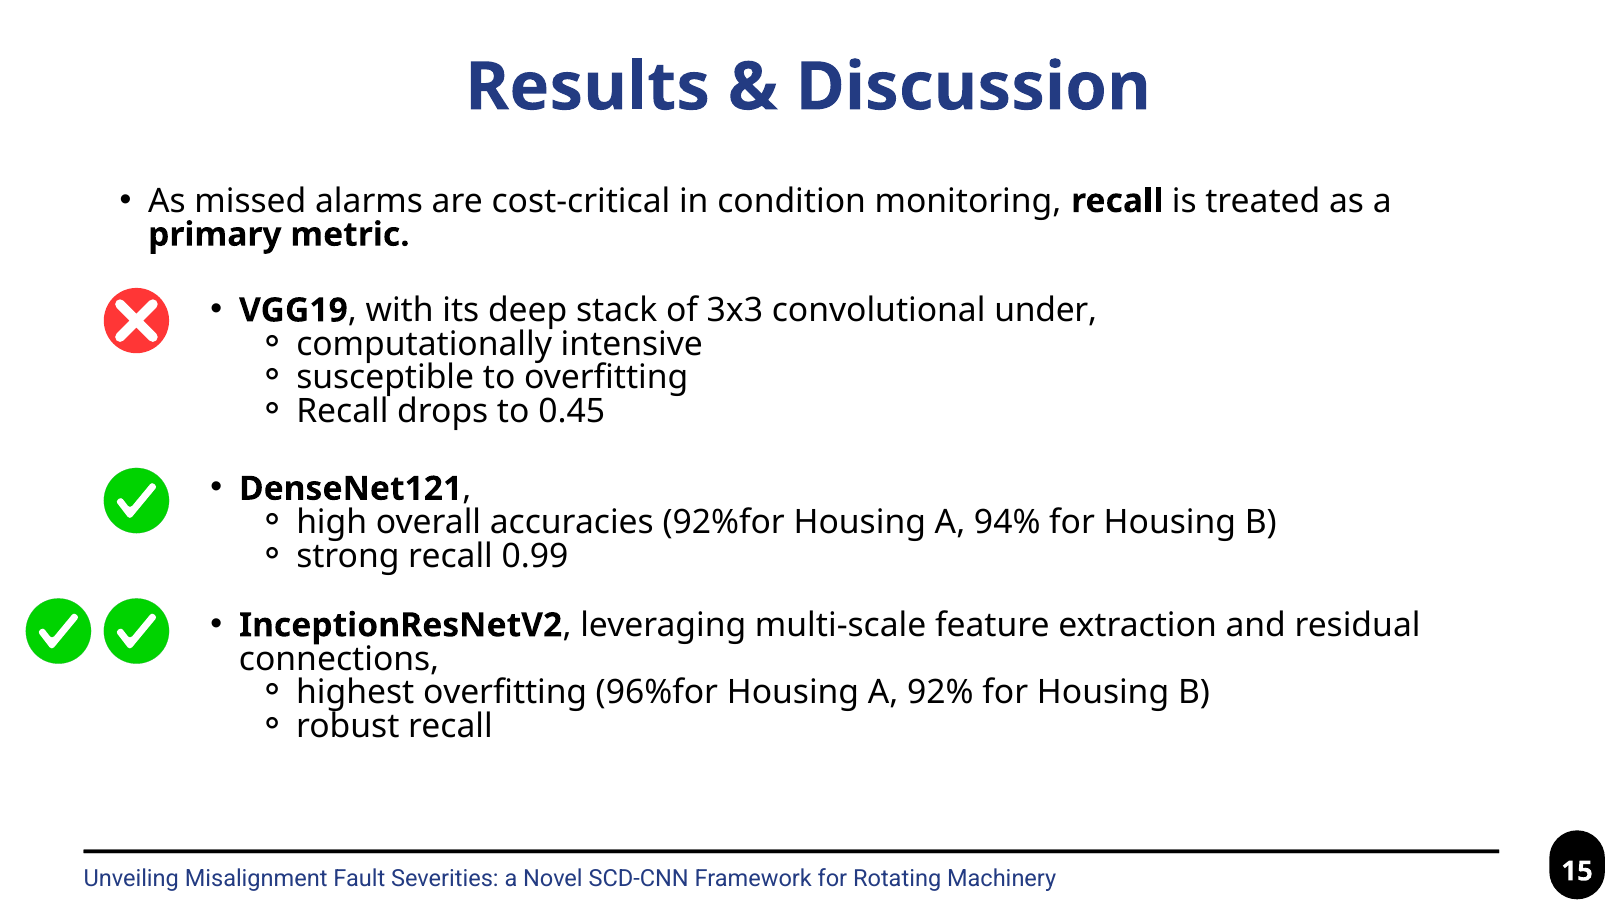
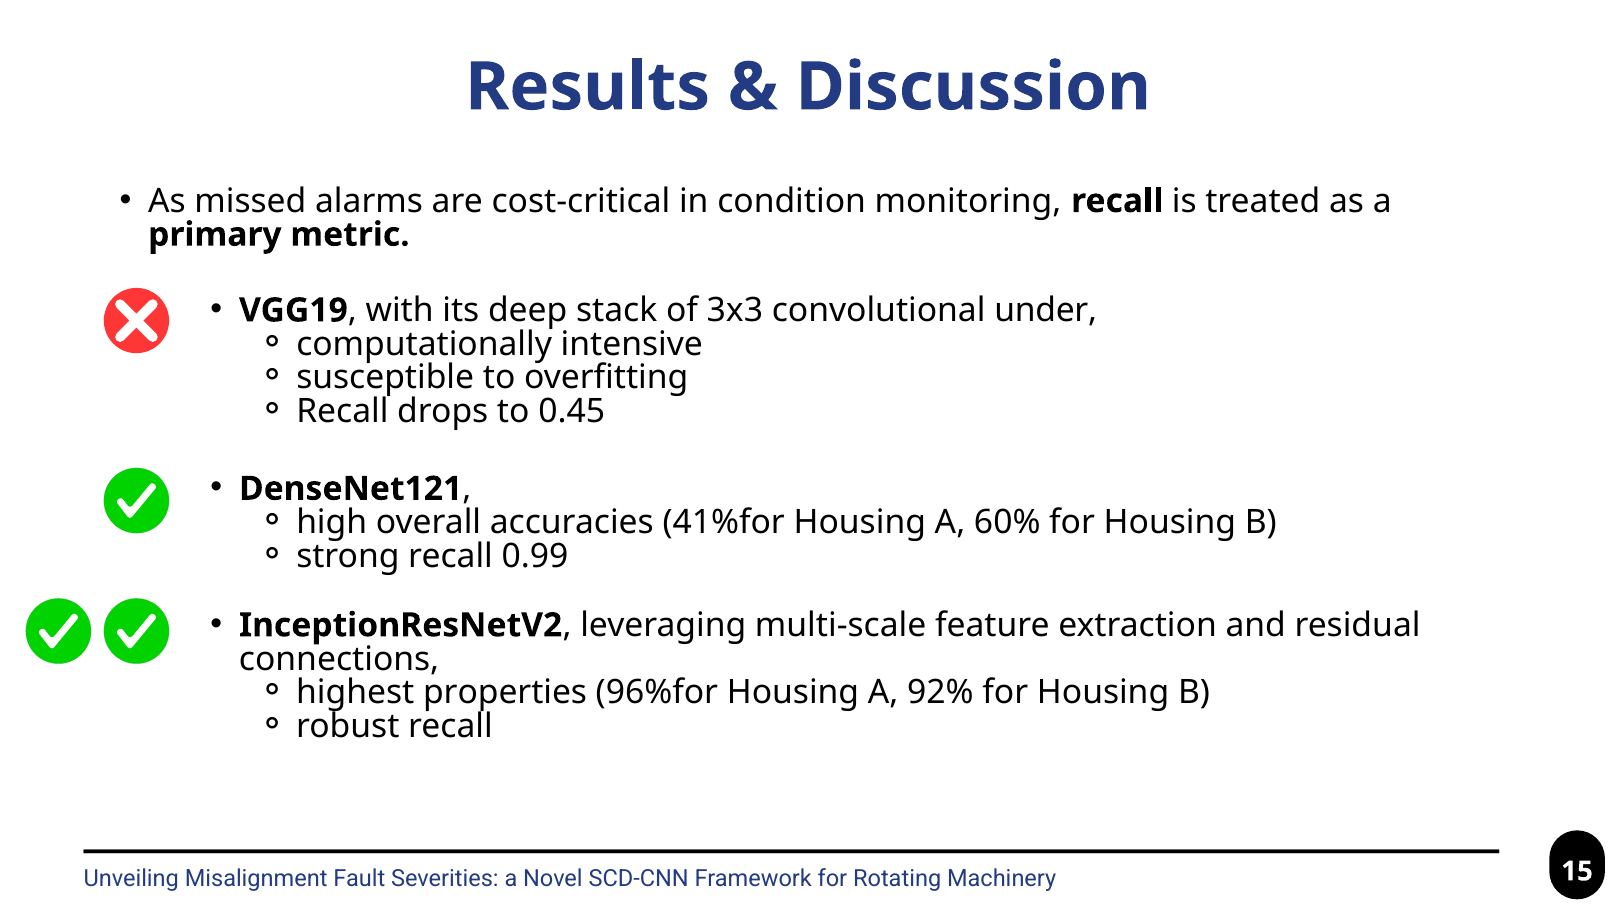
92%for: 92%for -> 41%for (724, 522)
94%: 94% -> 60% (1007, 522)
highest overfitting: overfitting -> properties (505, 693)
